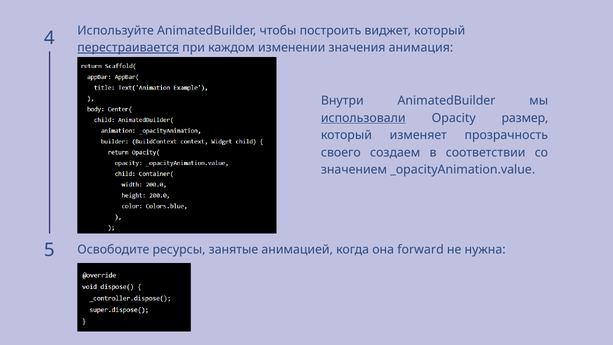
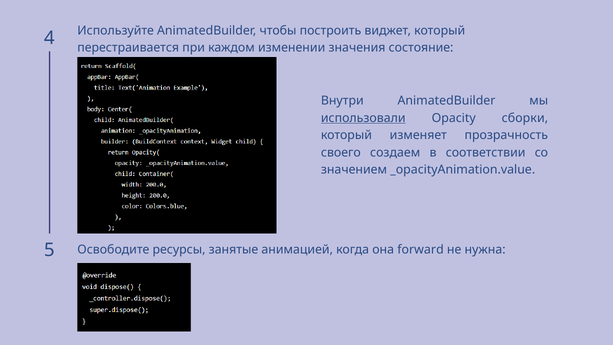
перестраивается underline: present -> none (128, 48)
анимация: анимация -> состояние (421, 48)
размер: размер -> сборки (525, 118)
